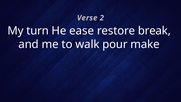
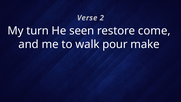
ease: ease -> seen (82, 31)
break: break -> come (154, 31)
